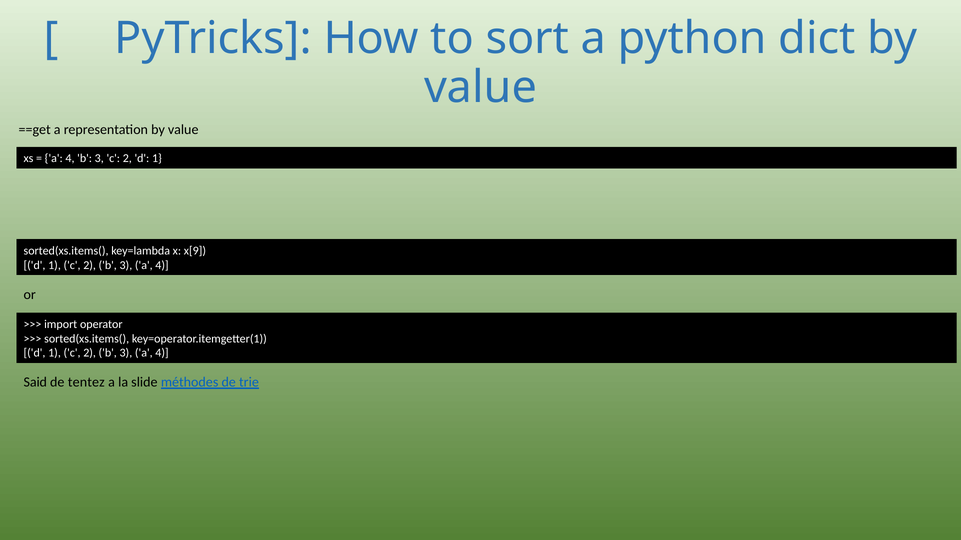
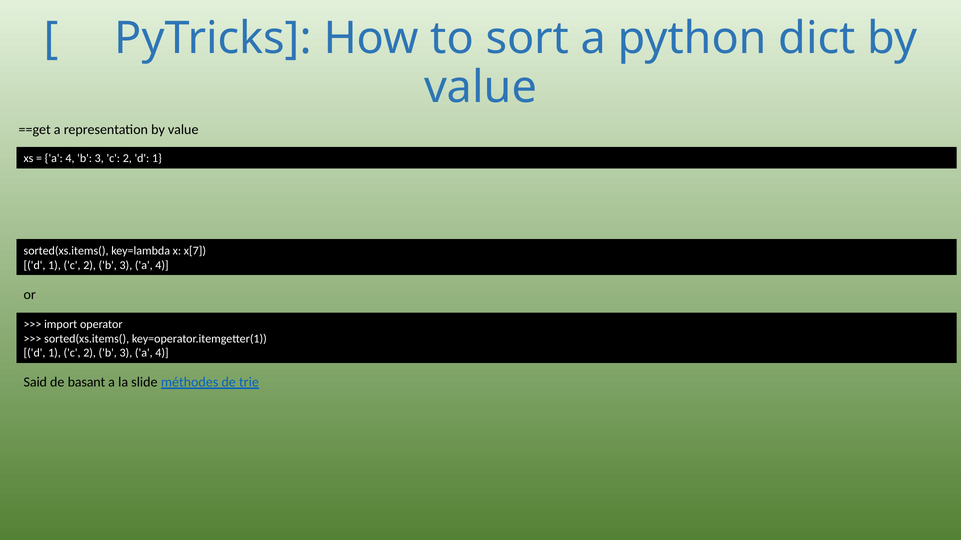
x[9: x[9 -> x[7 (195, 251)
tentez: tentez -> basant (86, 383)
